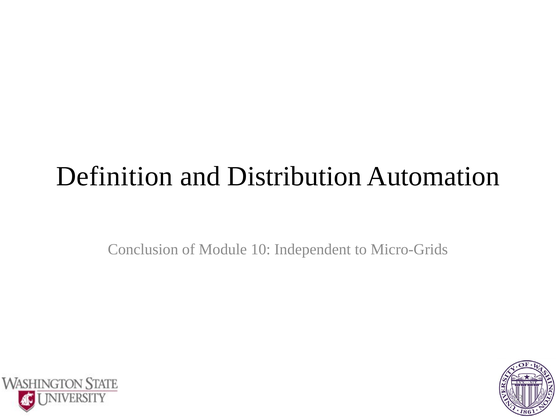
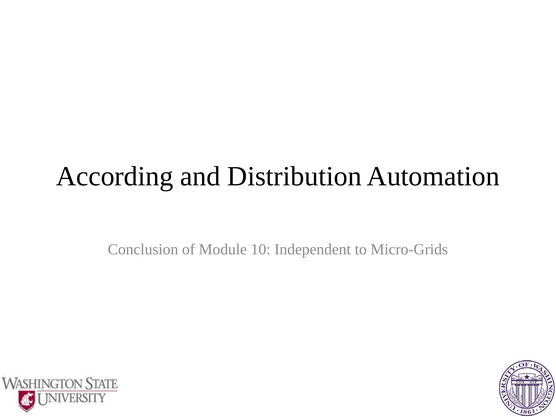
Definition: Definition -> According (115, 176)
